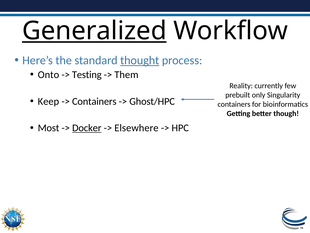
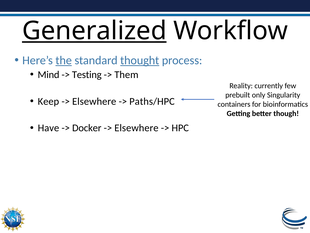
the underline: none -> present (64, 60)
Onto: Onto -> Mind (49, 75)
Containers: Containers -> Elsewhere (94, 101)
Ghost/HPC: Ghost/HPC -> Paths/HPC (152, 101)
Most: Most -> Have (48, 128)
Docker underline: present -> none (87, 128)
